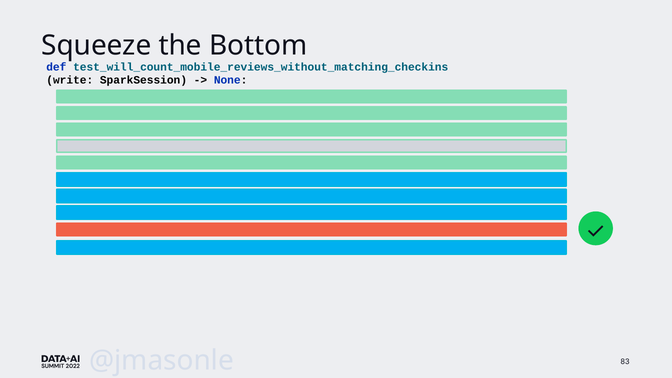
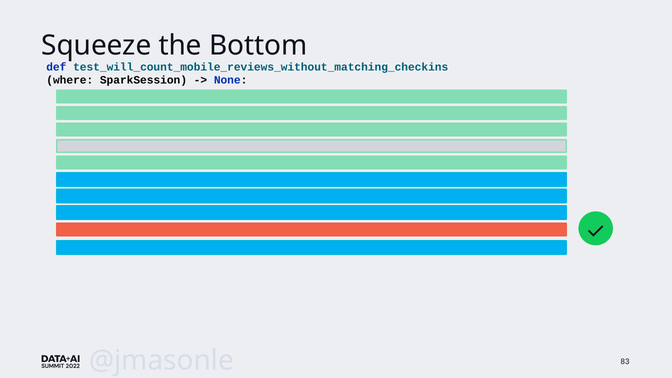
write: write -> where (70, 80)
